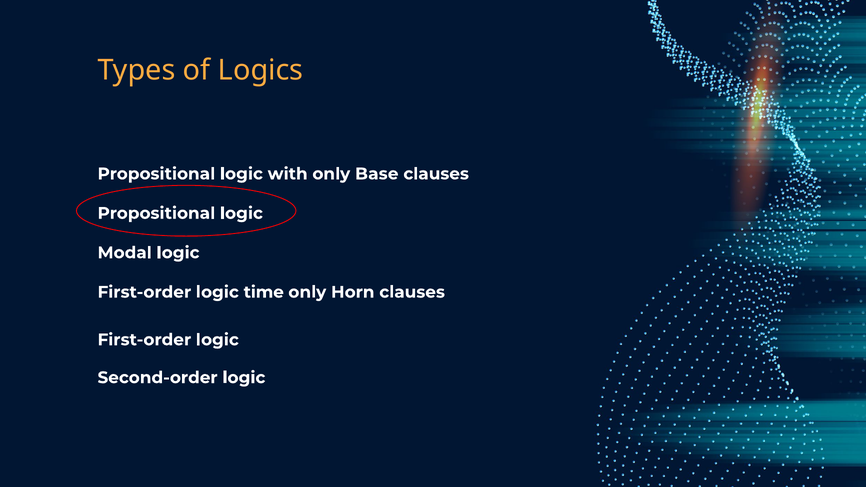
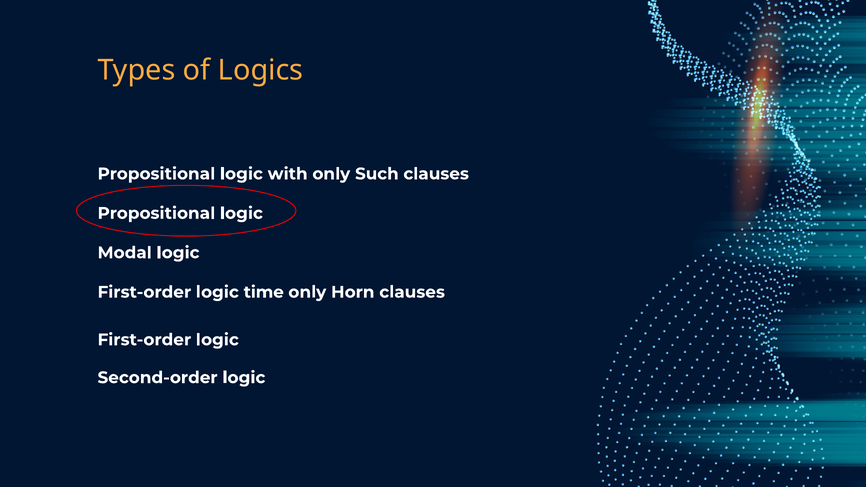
Base: Base -> Such (377, 174)
